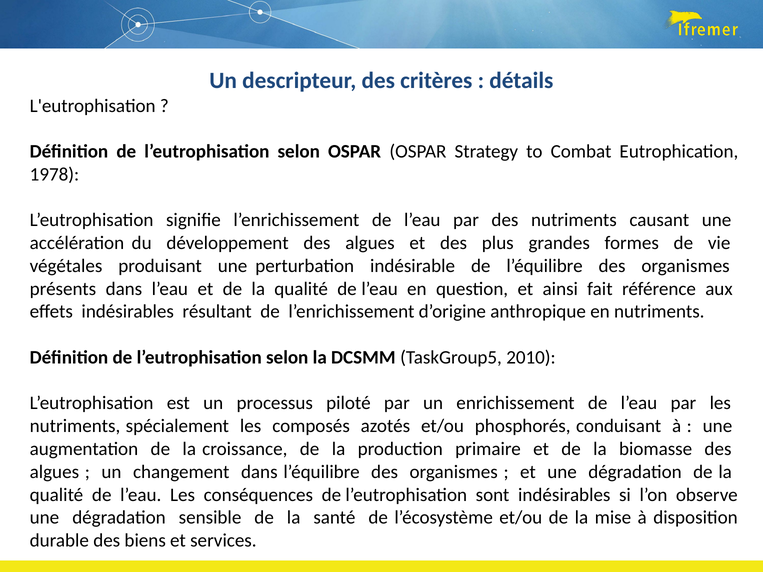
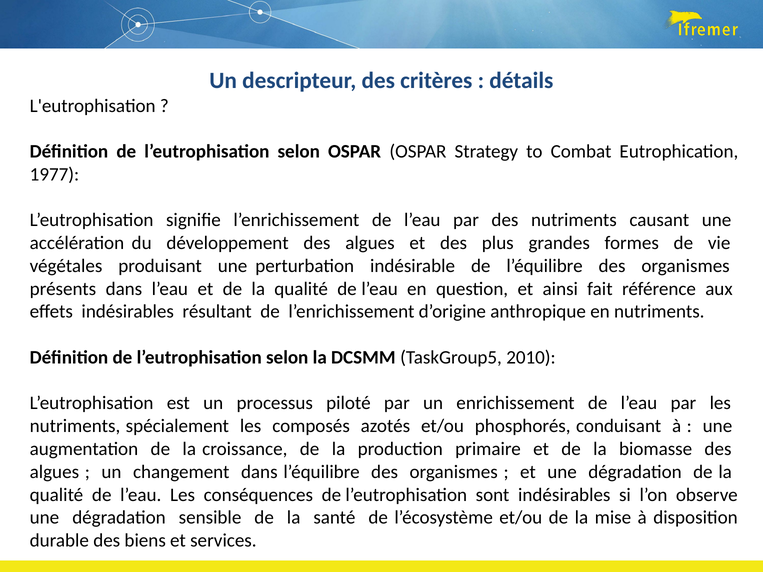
1978: 1978 -> 1977 (54, 174)
